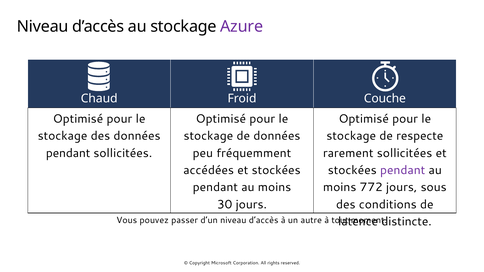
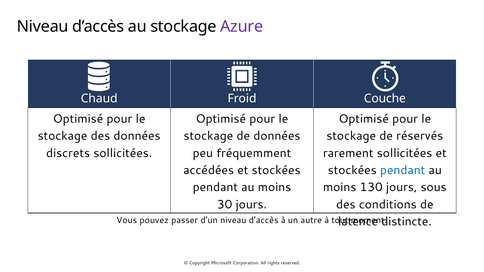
respecte: respecte -> réservés (420, 136)
pendant: pendant -> discrets (68, 153)
pendant colour: purple -> blue (403, 170)
772: 772 -> 130 (371, 187)
